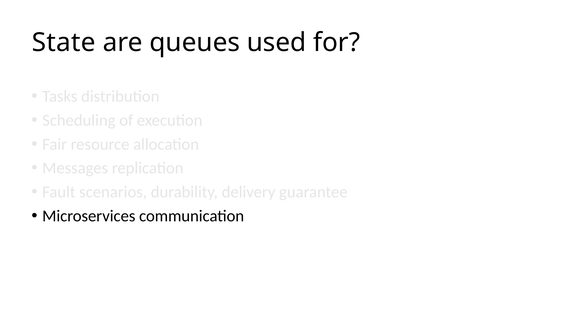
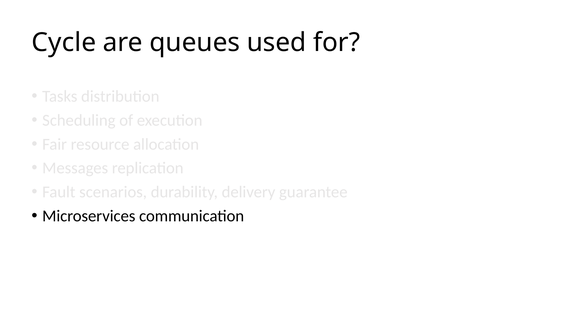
State: State -> Cycle (64, 43)
